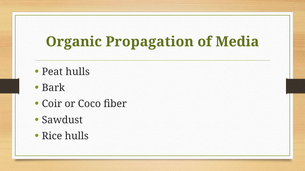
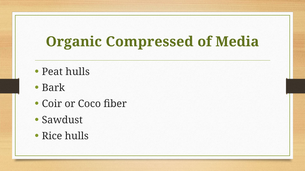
Propagation: Propagation -> Compressed (150, 42)
